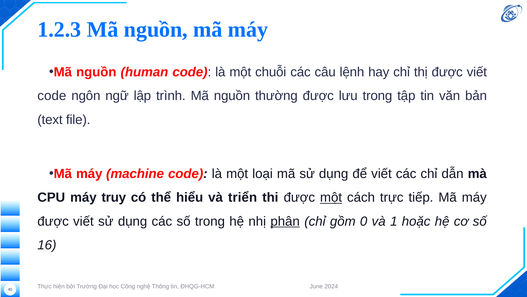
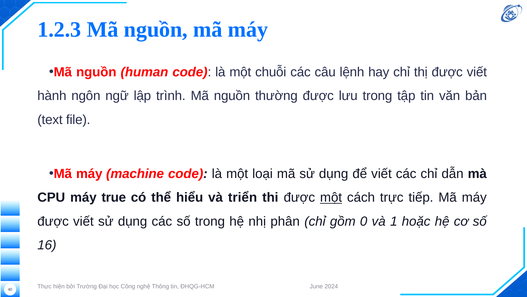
code: code -> hành (52, 96)
truy: truy -> true (114, 197)
phân underline: present -> none (285, 221)
